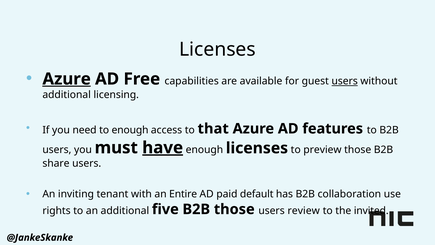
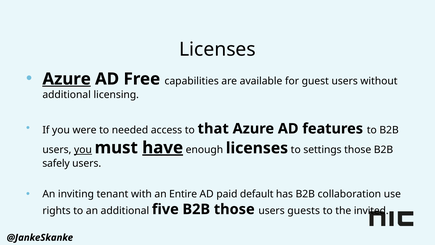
users underline: present -> none (345, 81)
need: need -> were (85, 130)
to enough: enough -> needed (130, 130)
you underline: none -> present (83, 150)
preview: preview -> settings (322, 150)
share: share -> safely (56, 163)
review: review -> guests (304, 210)
